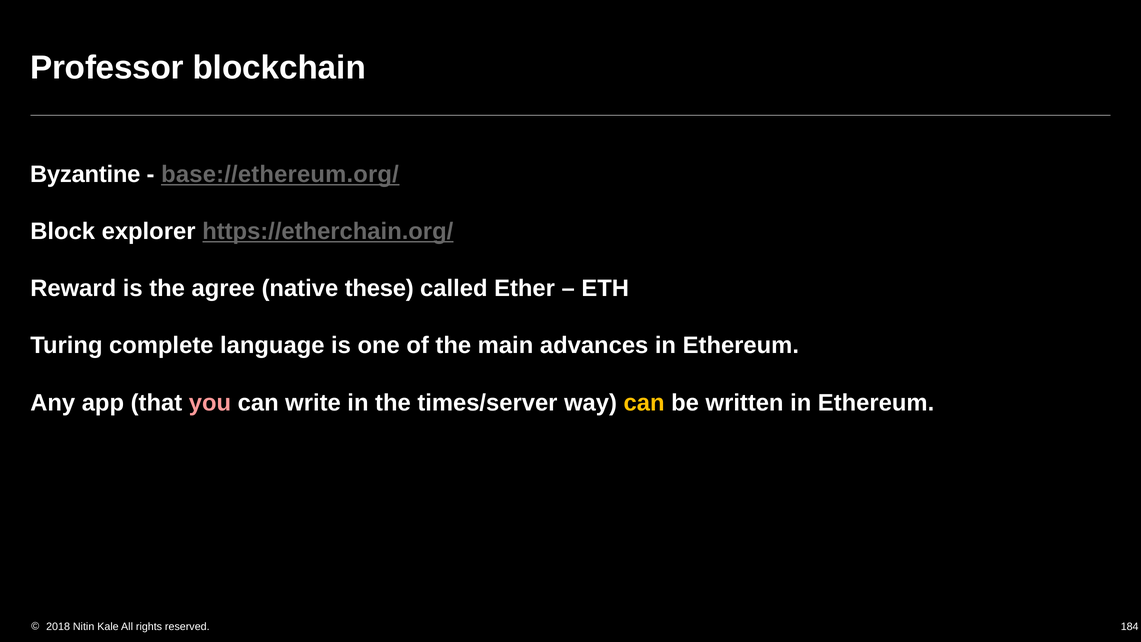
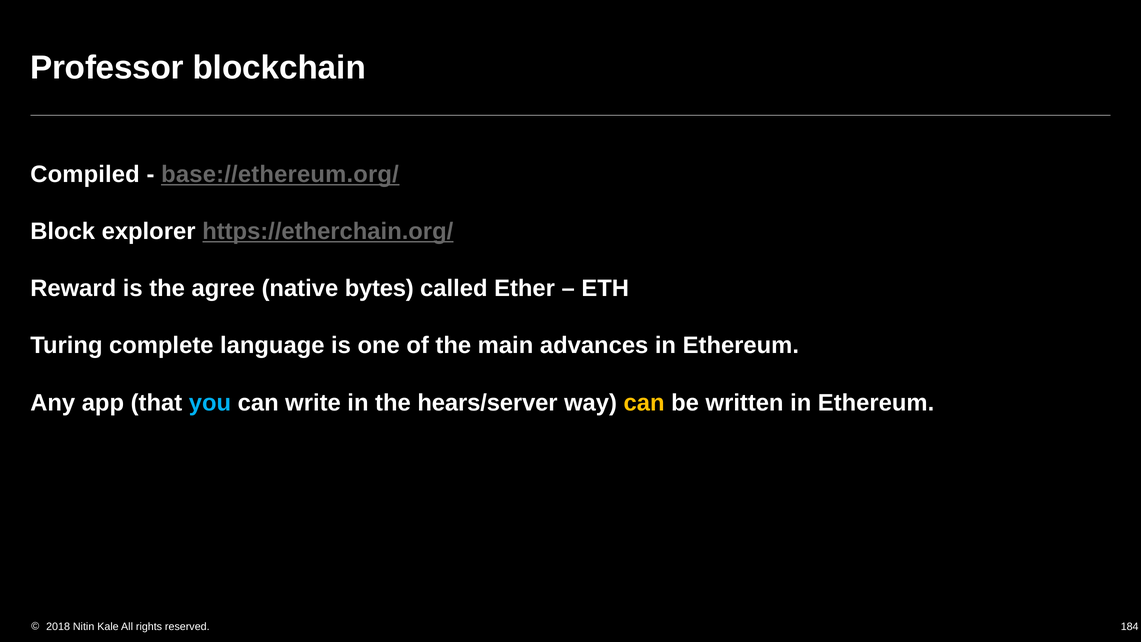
Byzantine: Byzantine -> Compiled (85, 174)
these: these -> bytes (379, 288)
you colour: pink -> light blue (210, 403)
times/server: times/server -> hears/server (487, 403)
